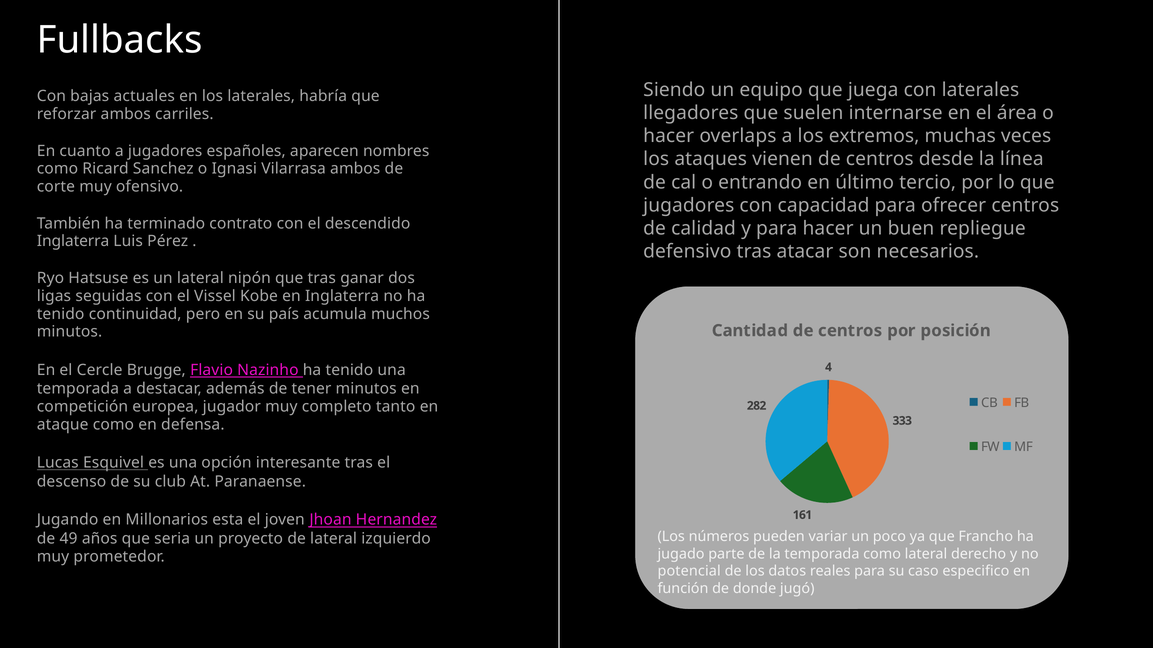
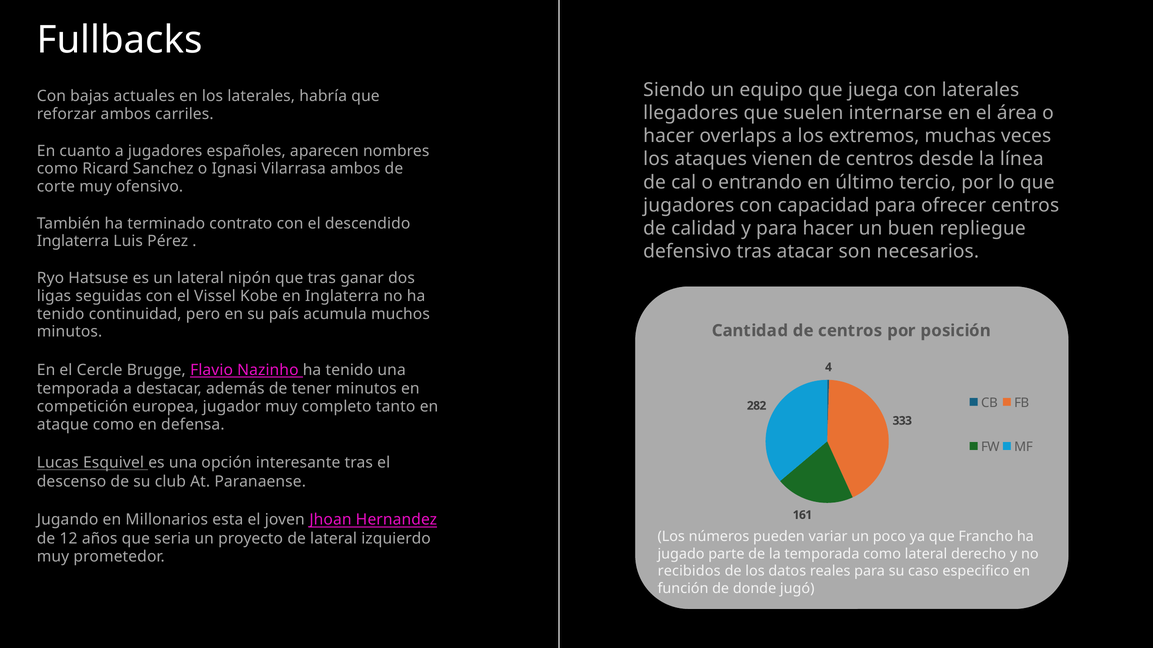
49: 49 -> 12 (69, 539)
potencial: potencial -> recibidos (689, 572)
